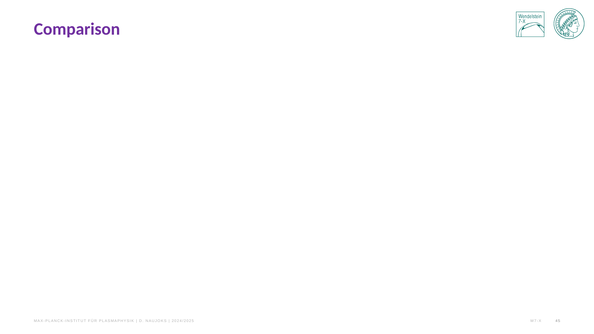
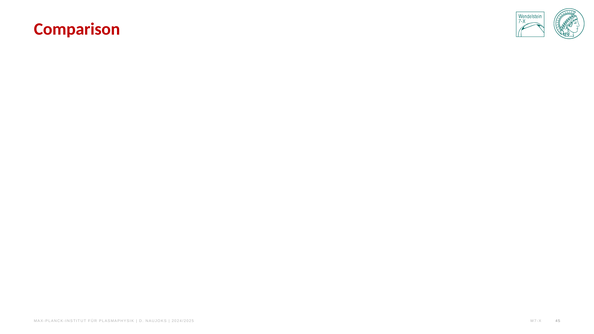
Comparison colour: purple -> red (77, 29)
